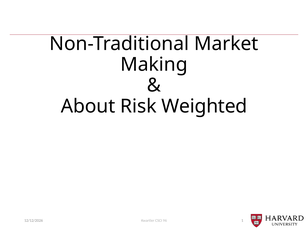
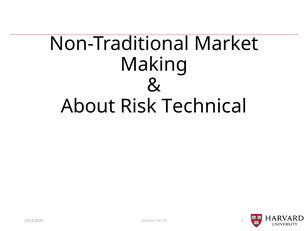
Weighted: Weighted -> Technical (204, 106)
